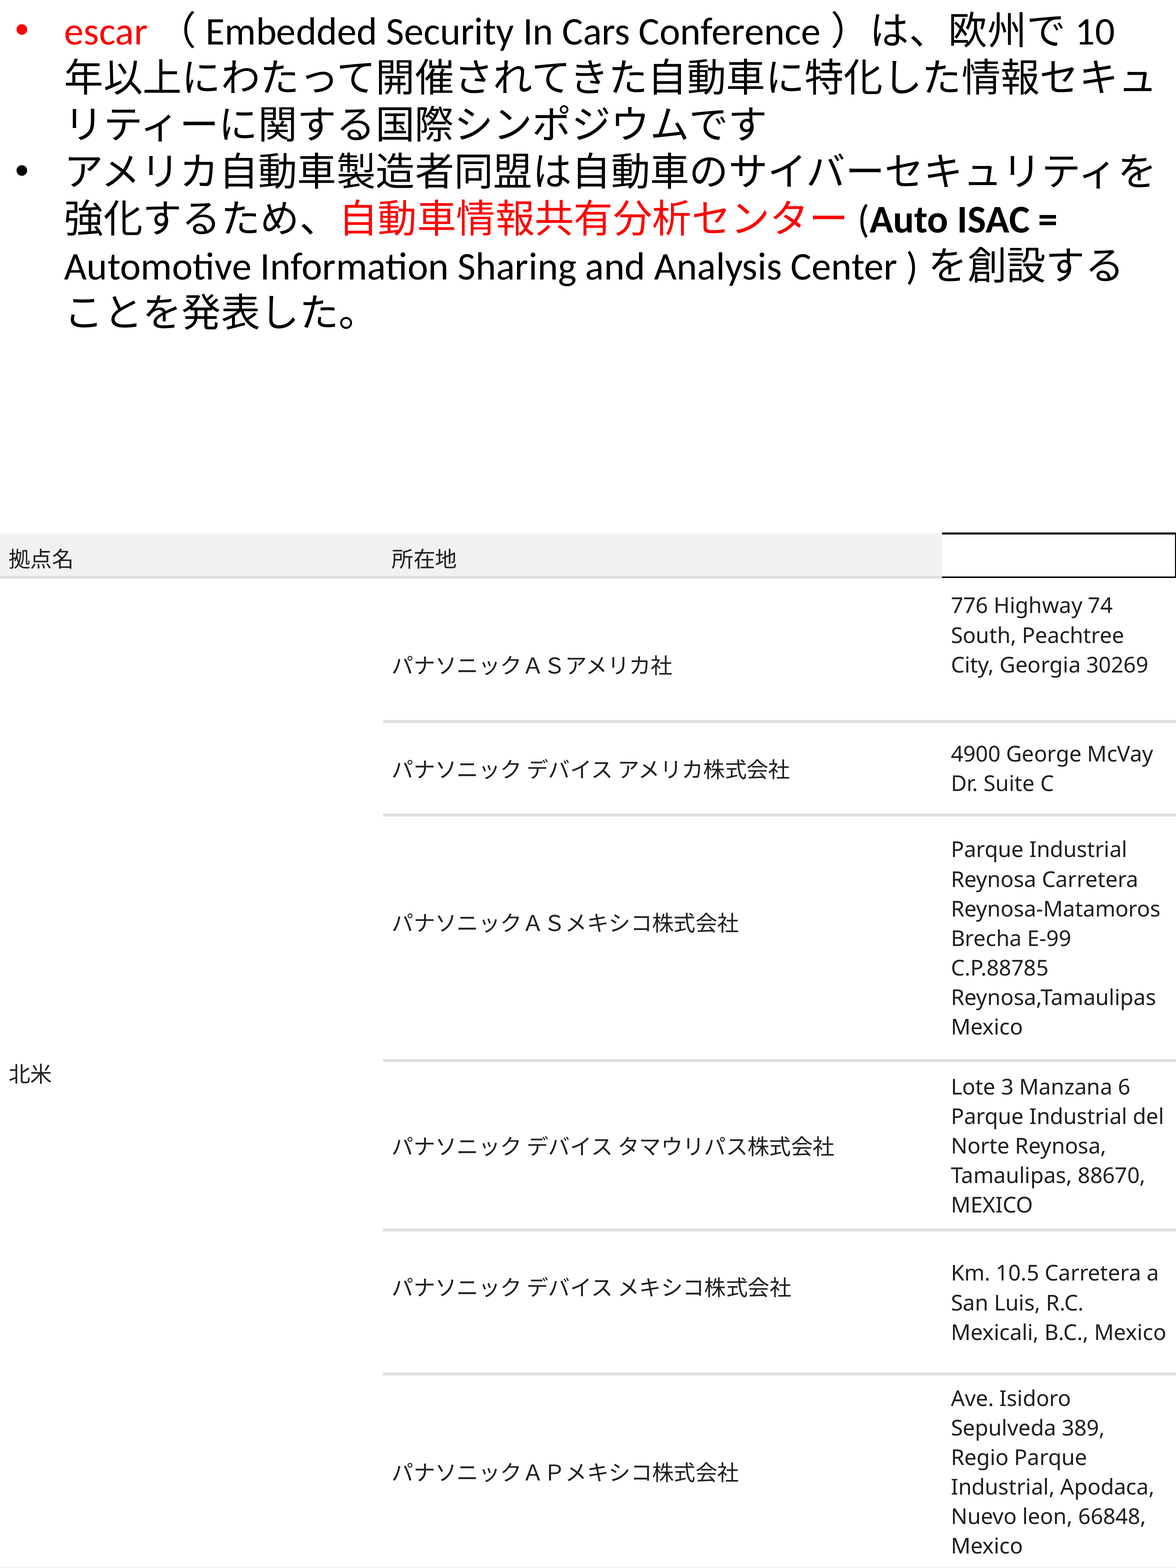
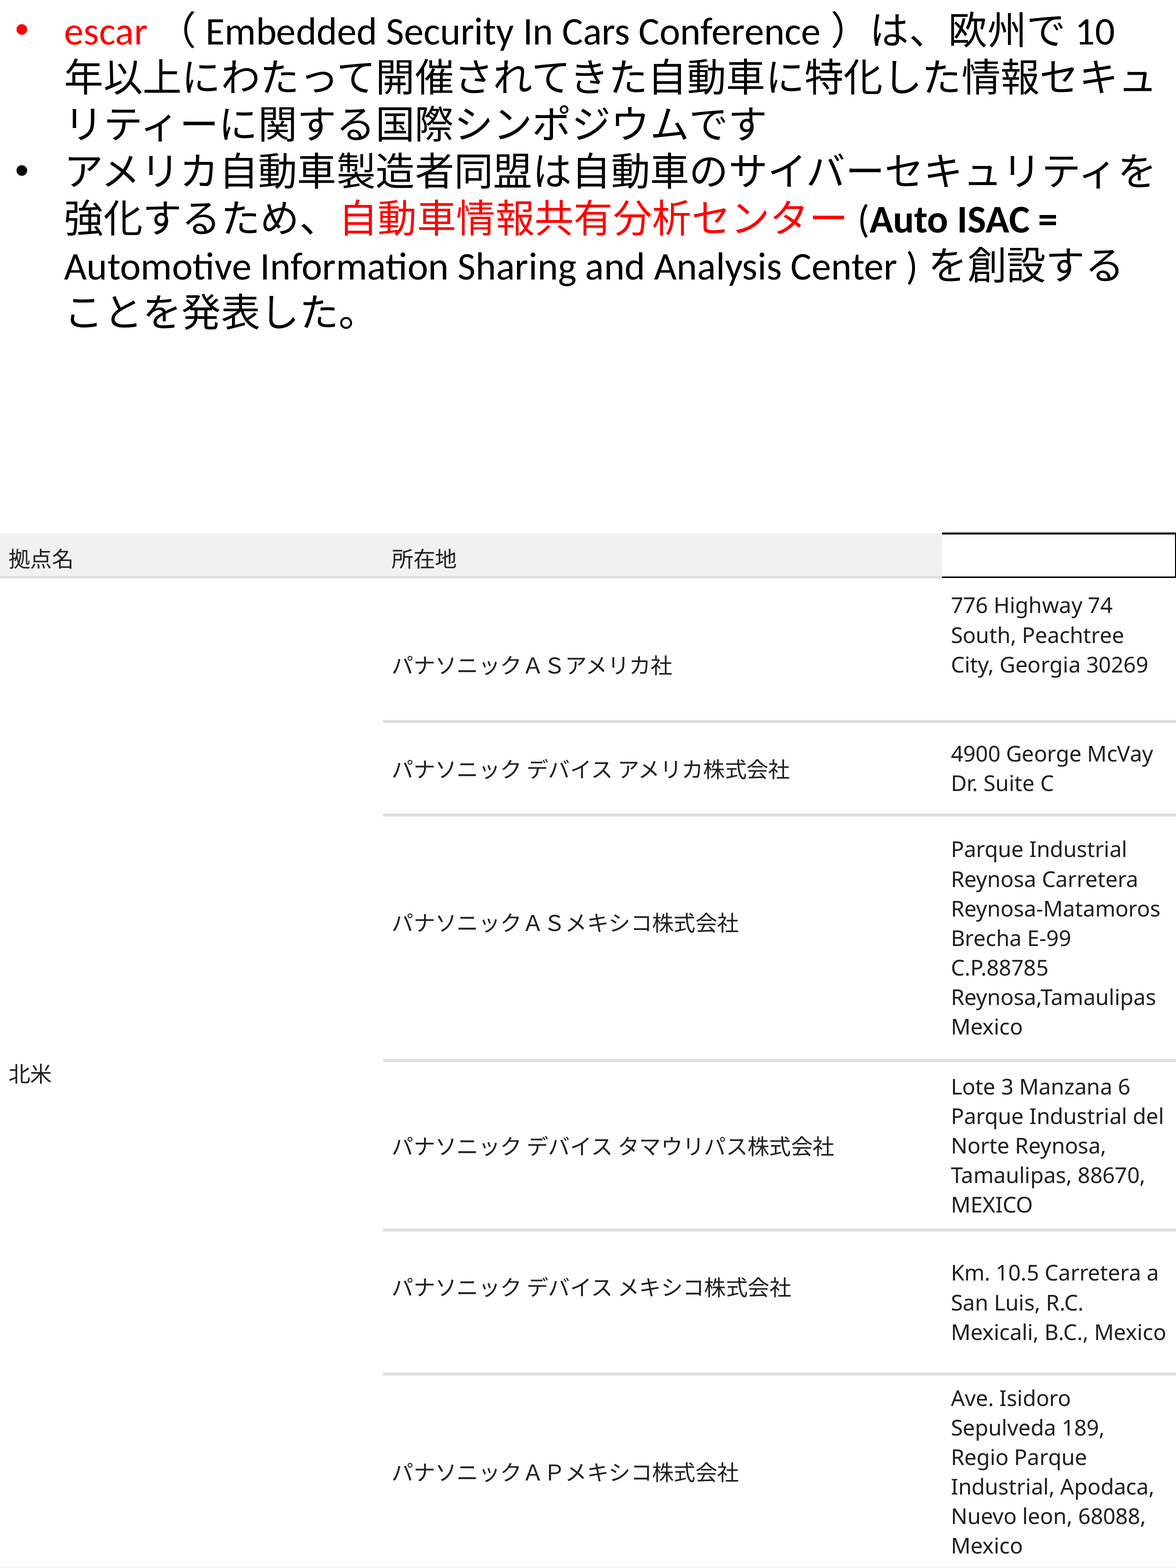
389: 389 -> 189 (1083, 1428)
66848: 66848 -> 68088 (1112, 1517)
